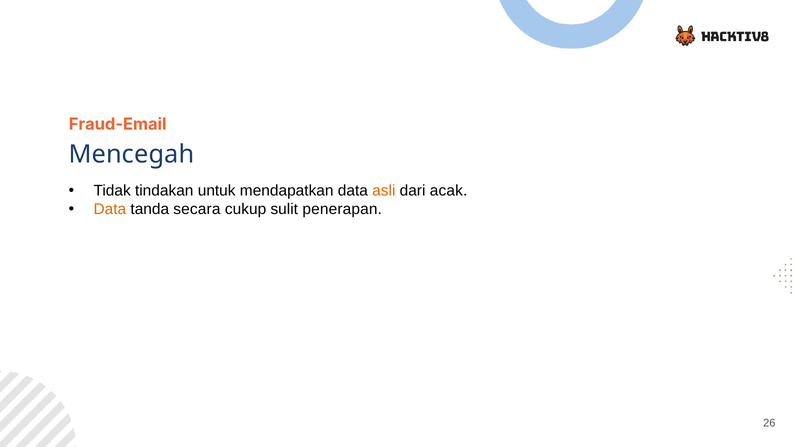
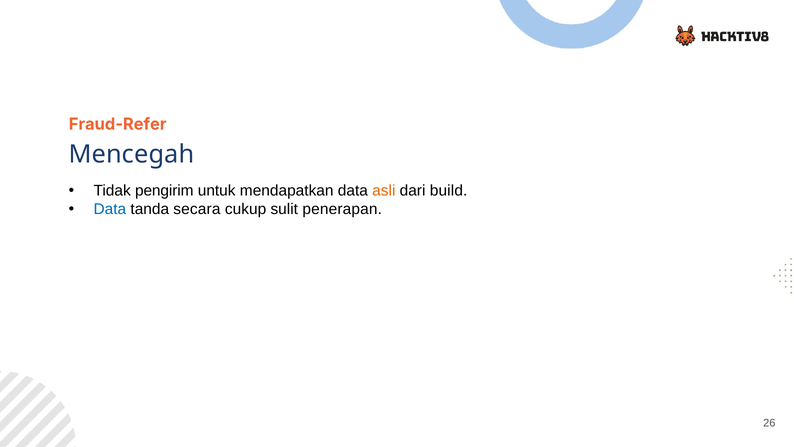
Fraud-Email: Fraud-Email -> Fraud-Refer (118, 124)
tindakan: tindakan -> pengirim (164, 191)
acak: acak -> build (449, 191)
Data colour: orange -> blue (110, 209)
